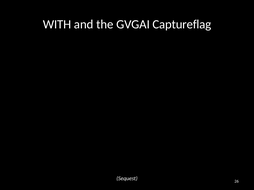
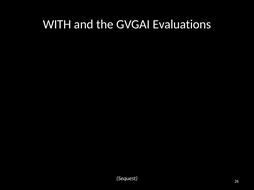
Captureflag: Captureflag -> Evaluations (182, 24)
